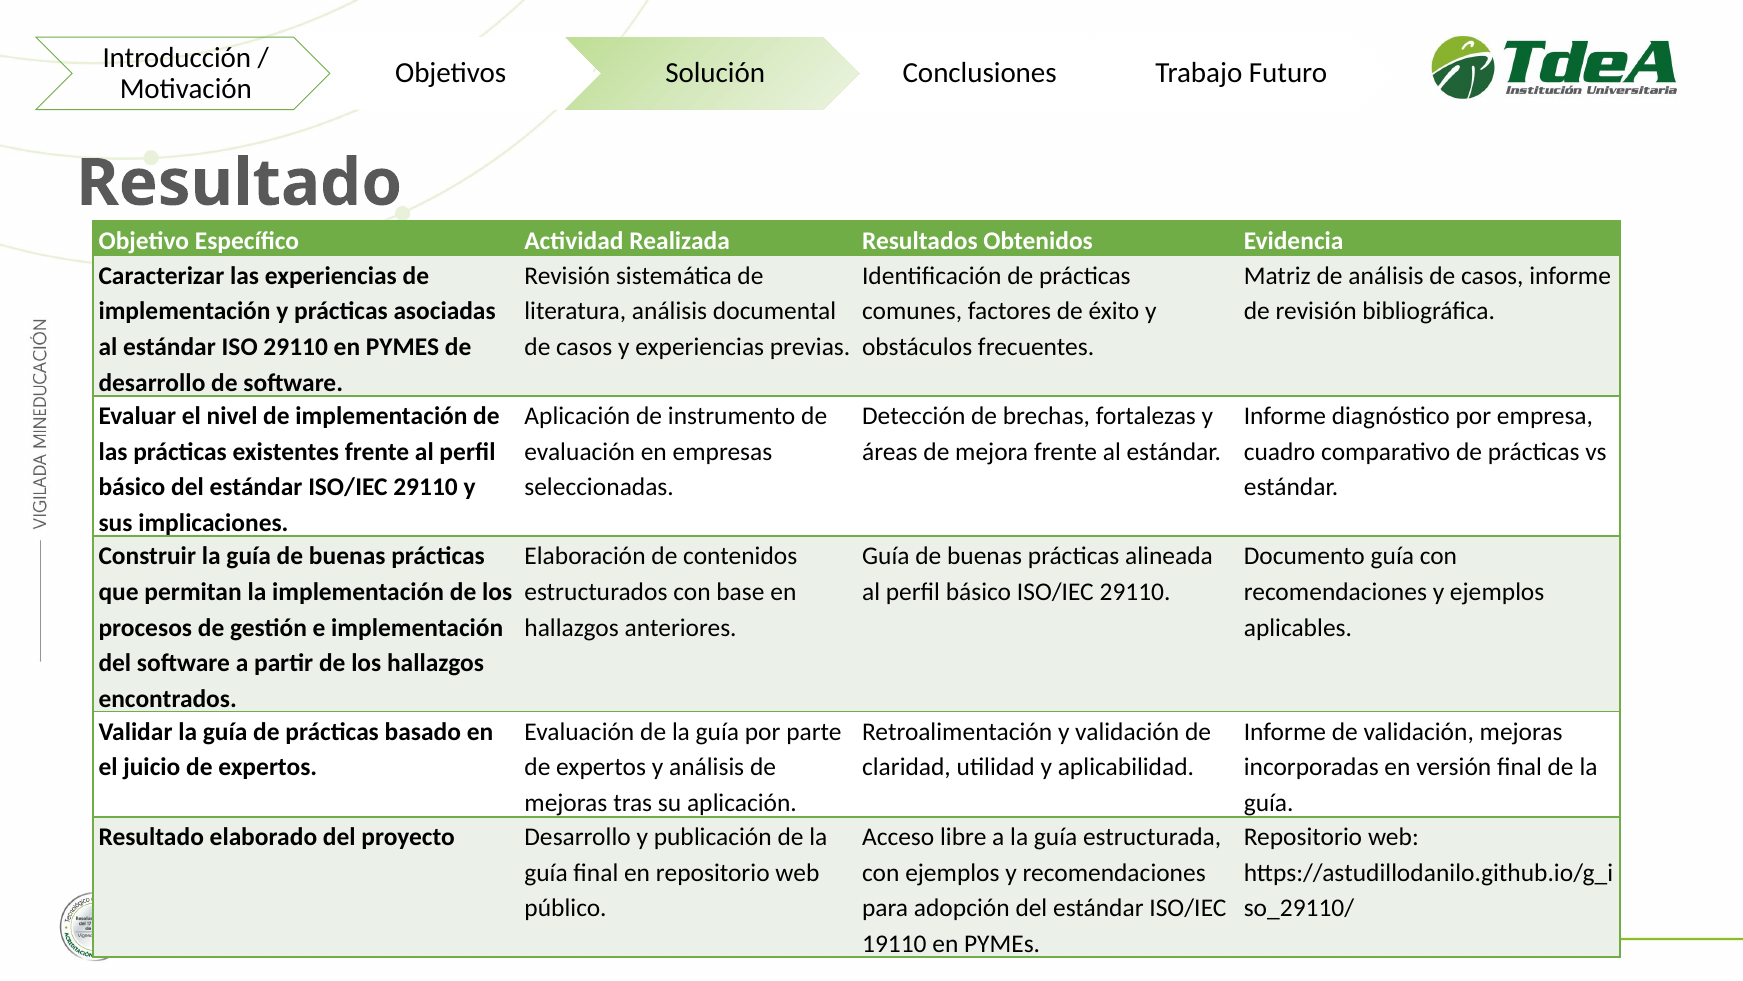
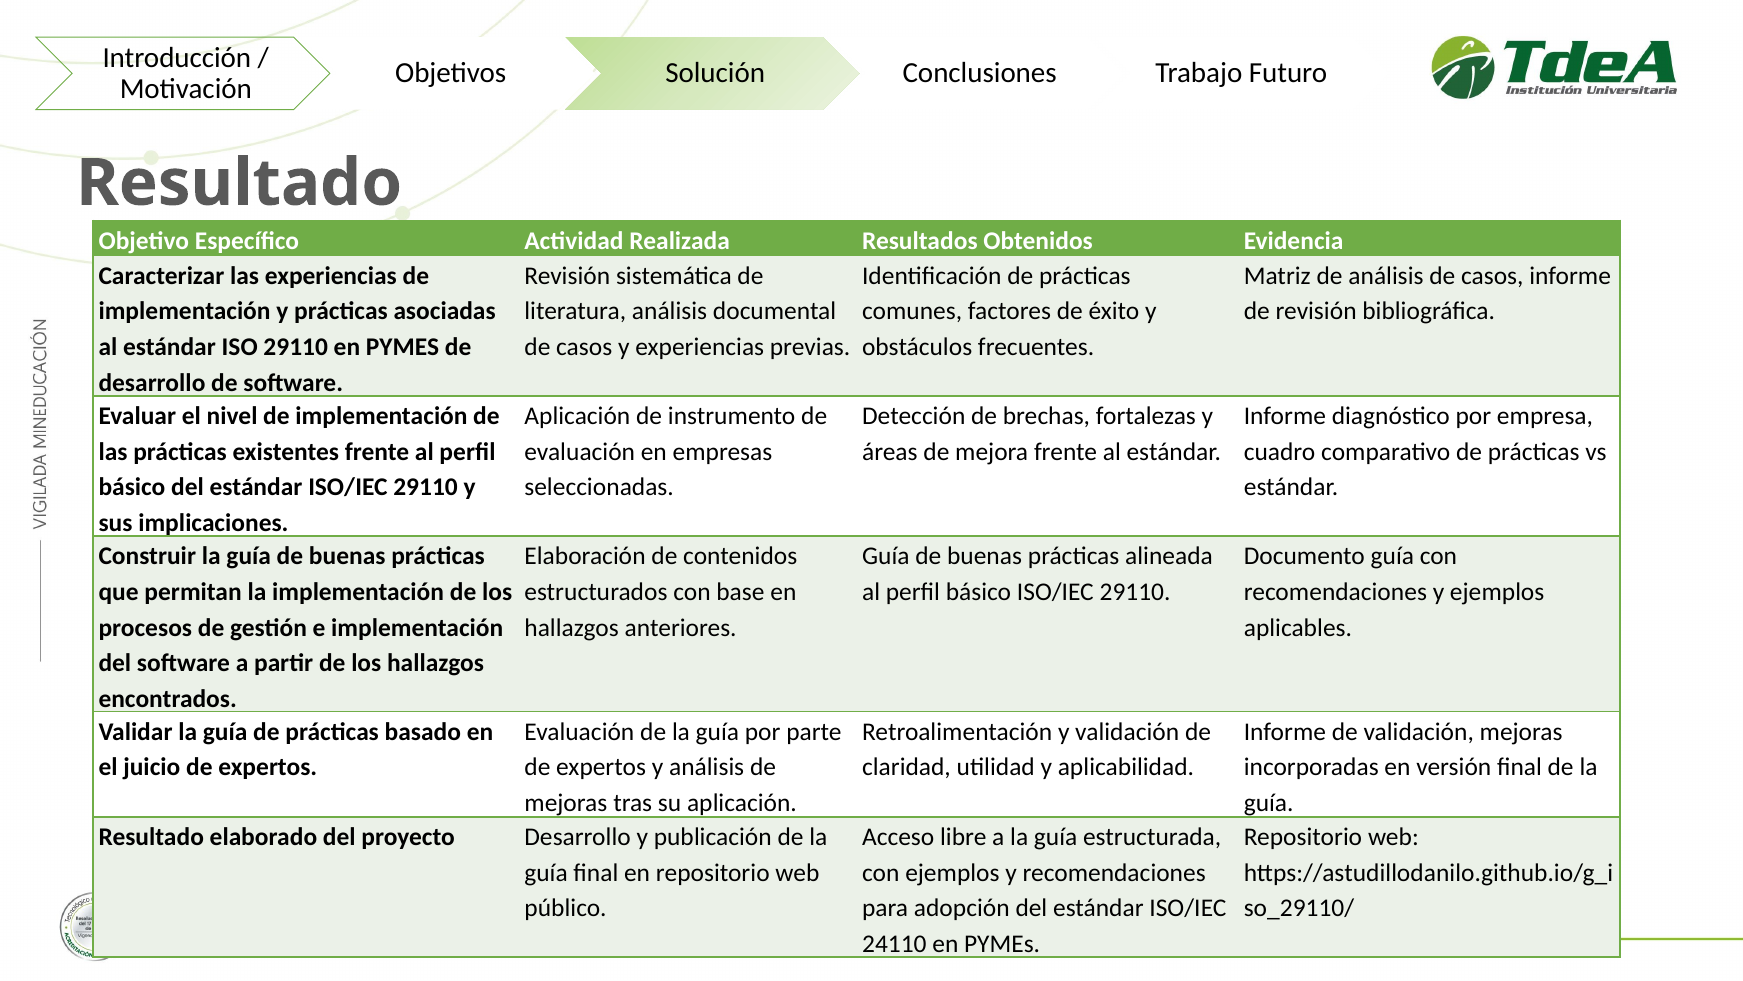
19110: 19110 -> 24110 (894, 943)
